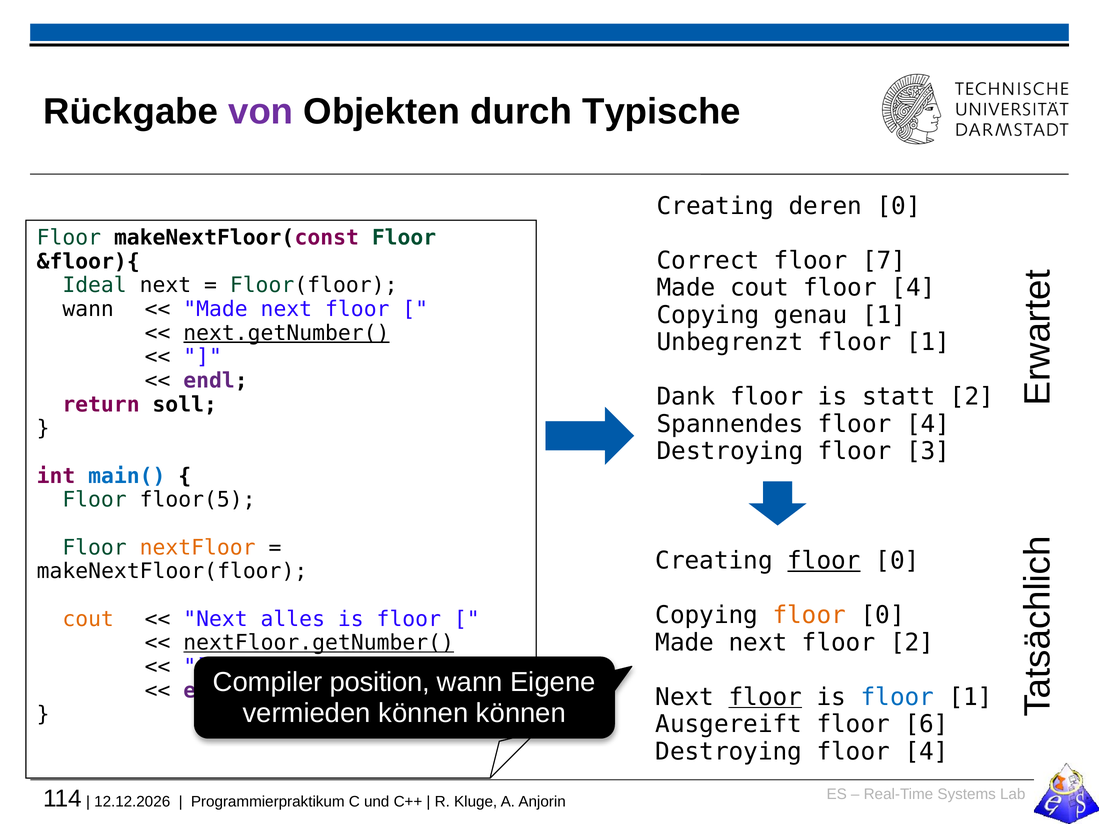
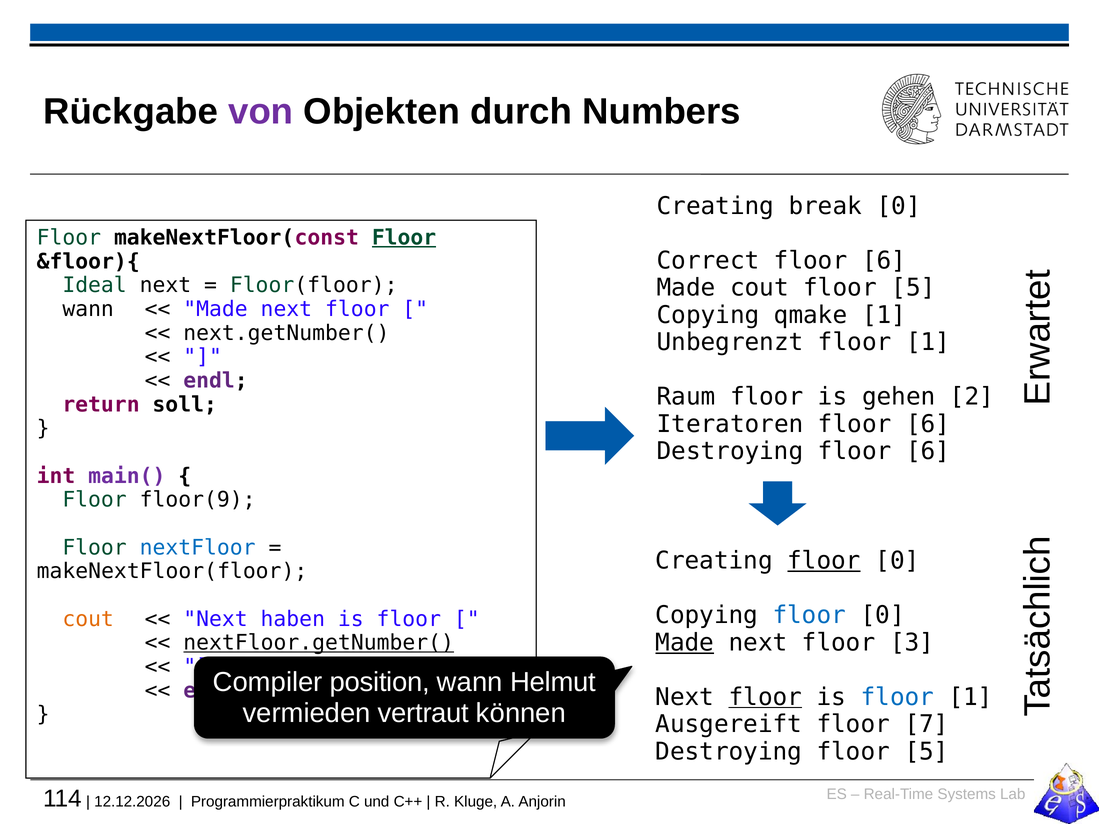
Typische: Typische -> Numbers (662, 112)
deren: deren -> break (825, 206)
Floor underline: none -> present (404, 238)
7: 7 -> 6 (884, 261)
4: 4 -> 5 (913, 288)
genau: genau -> qmake (811, 315)
next.getNumber( underline: present -> none (286, 333)
Dank: Dank -> Raum (686, 397)
statt: statt -> gehen (899, 397)
Spannendes: Spannendes -> Iteratoren (730, 424)
4: 4 -> 6 (928, 424)
Destroying floor 3: 3 -> 6 (928, 452)
main( colour: blue -> purple (127, 476)
floor(5: floor(5 -> floor(9 (198, 500)
nextFloor colour: orange -> blue (198, 548)
floor colour: orange -> blue (809, 615)
alles: alles -> haben (293, 619)
Made underline: none -> present (685, 643)
floor 2: 2 -> 3 (912, 643)
Eigene: Eigene -> Helmut (553, 683)
vermieden können: können -> vertraut (424, 713)
6: 6 -> 7 (927, 724)
Destroying floor 4: 4 -> 5 (927, 752)
